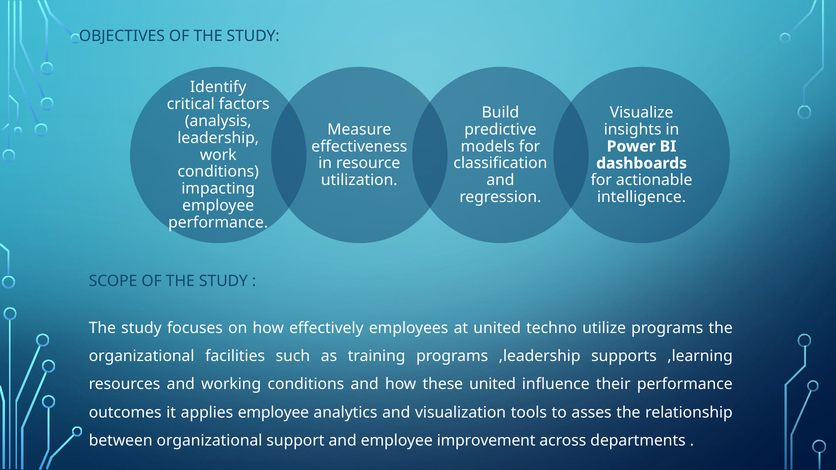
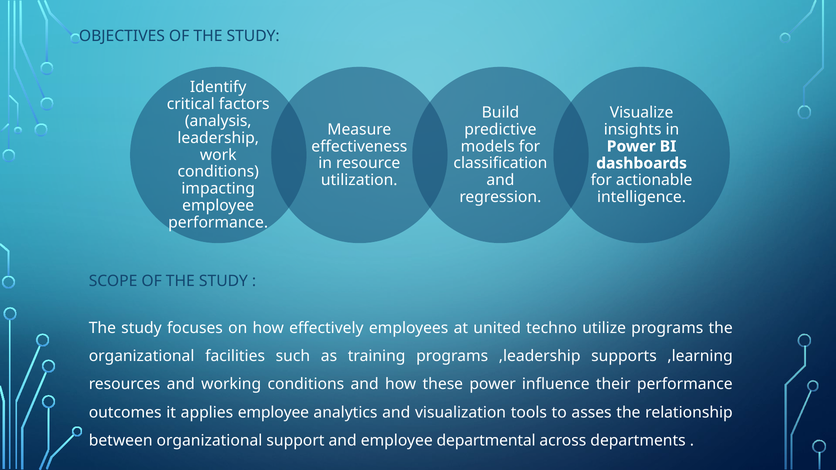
these united: united -> power (493, 385)
improvement: improvement -> departmental (486, 441)
